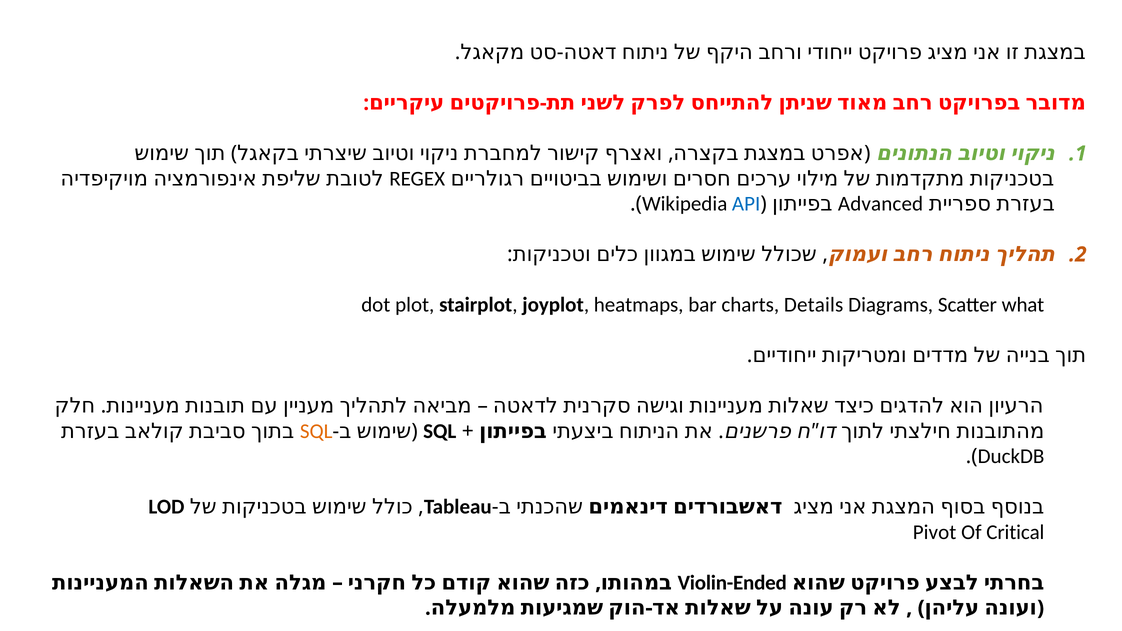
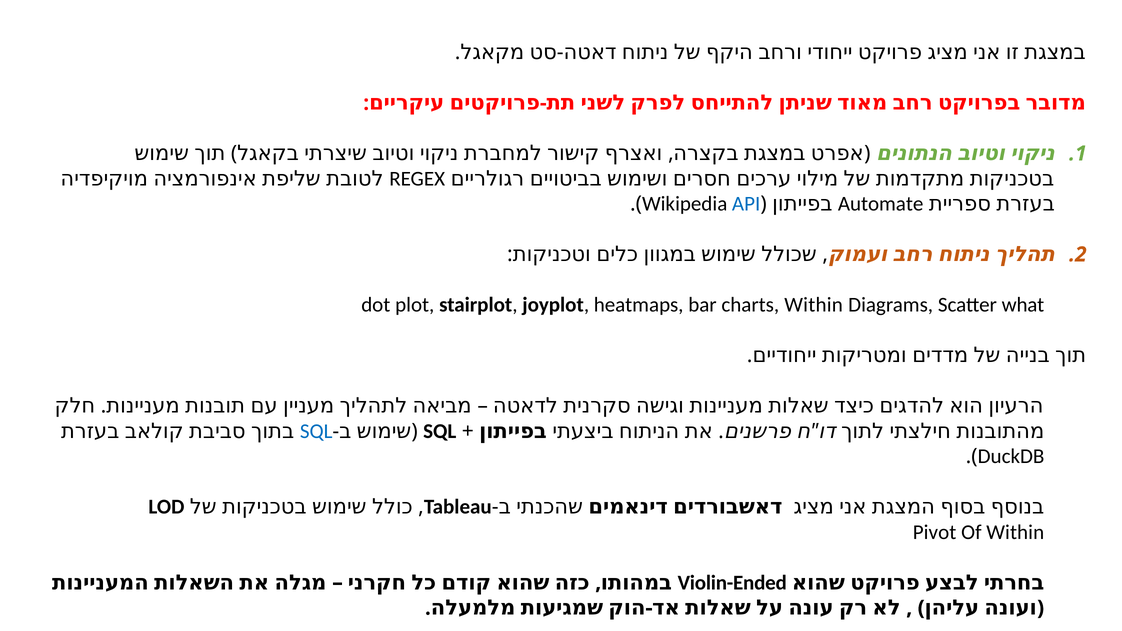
Advanced: Advanced -> Automate (881, 204)
charts Details: Details -> Within (814, 305)
SQL colour: orange -> blue (316, 431)
Of Critical: Critical -> Within (1015, 532)
